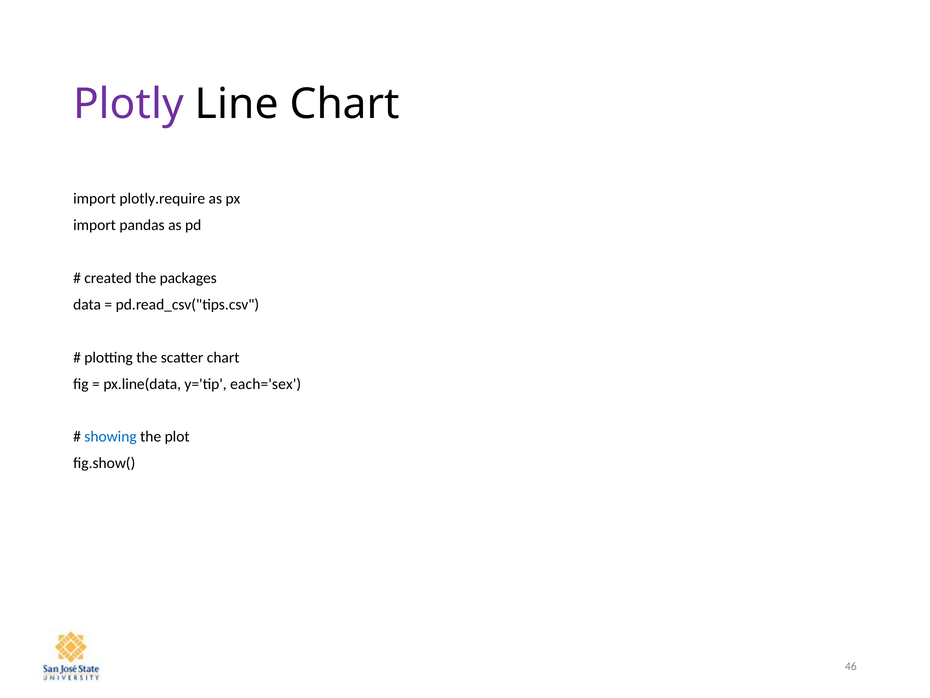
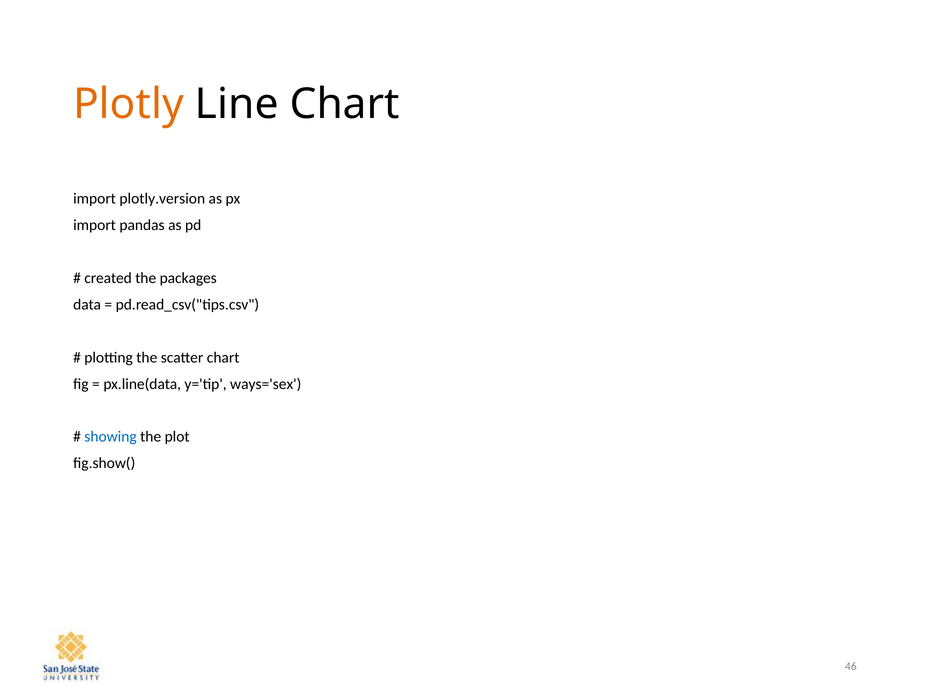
Plotly colour: purple -> orange (129, 104)
plotly.require: plotly.require -> plotly.version (162, 199)
each='sex: each='sex -> ways='sex (266, 384)
